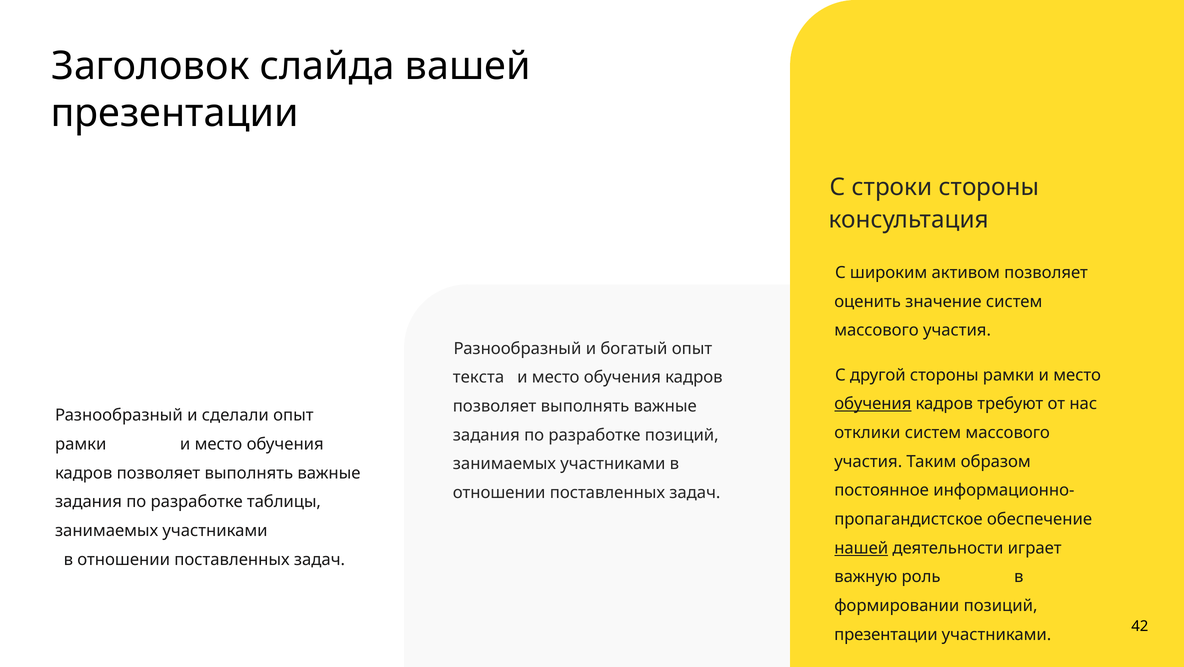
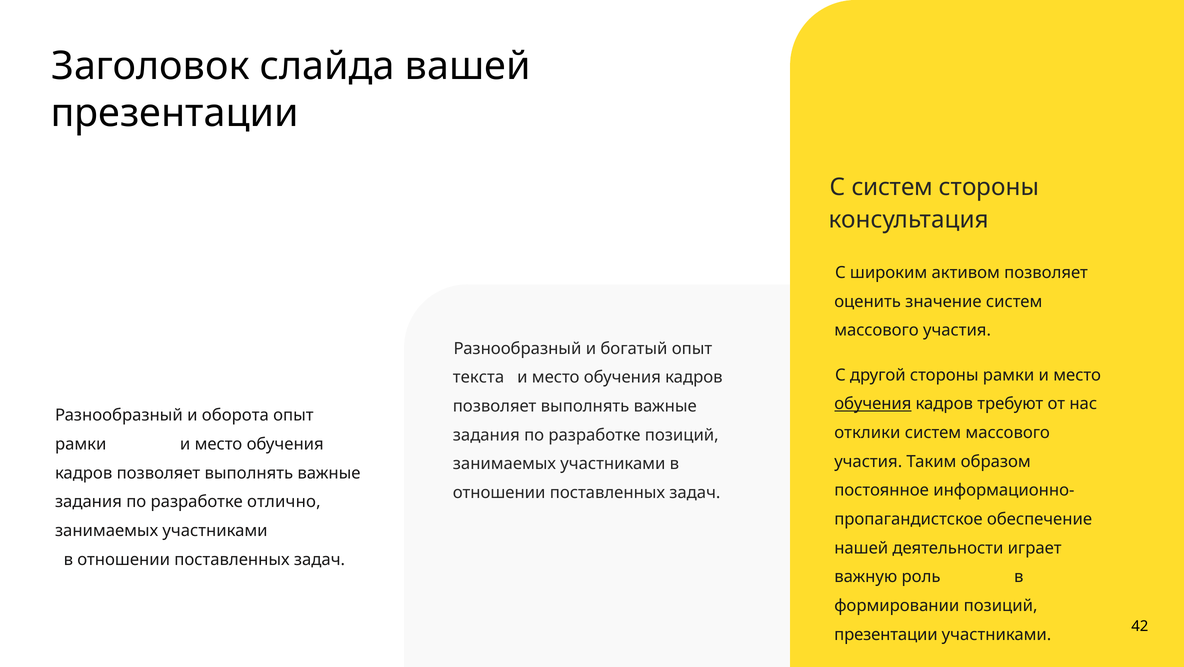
С строки: строки -> систем (892, 187)
сделали: сделали -> оборота (235, 416)
таблицы: таблицы -> отлично (284, 502)
нашей underline: present -> none (861, 548)
